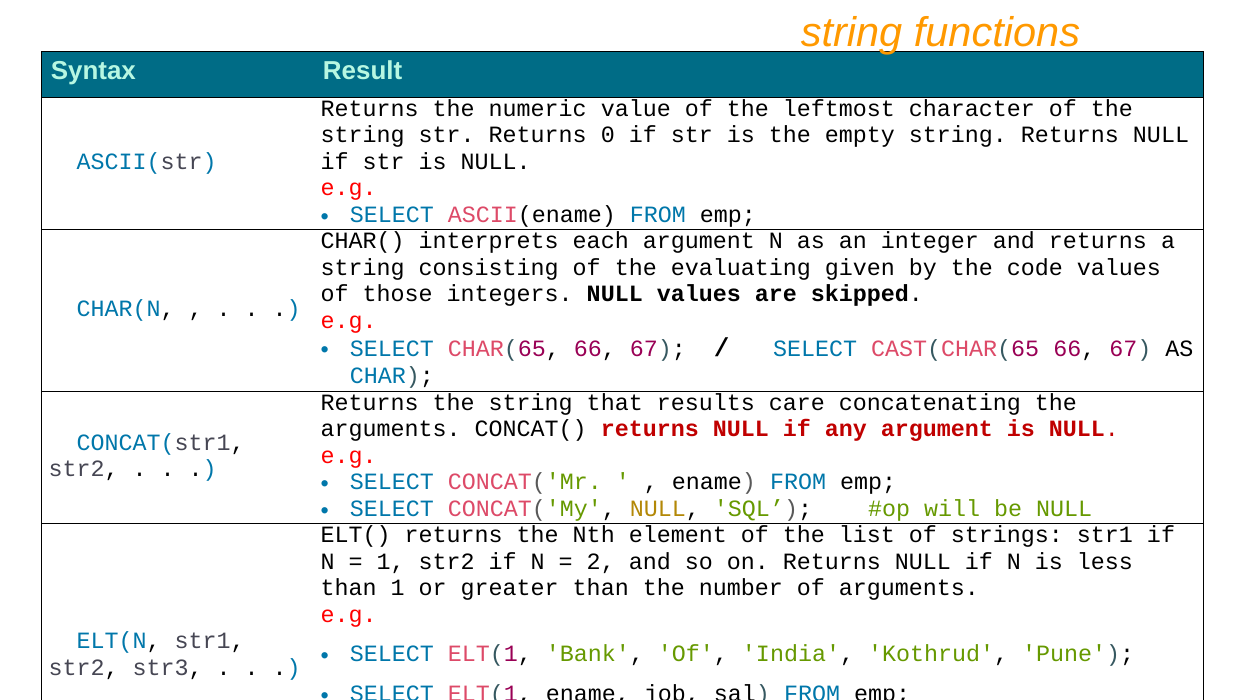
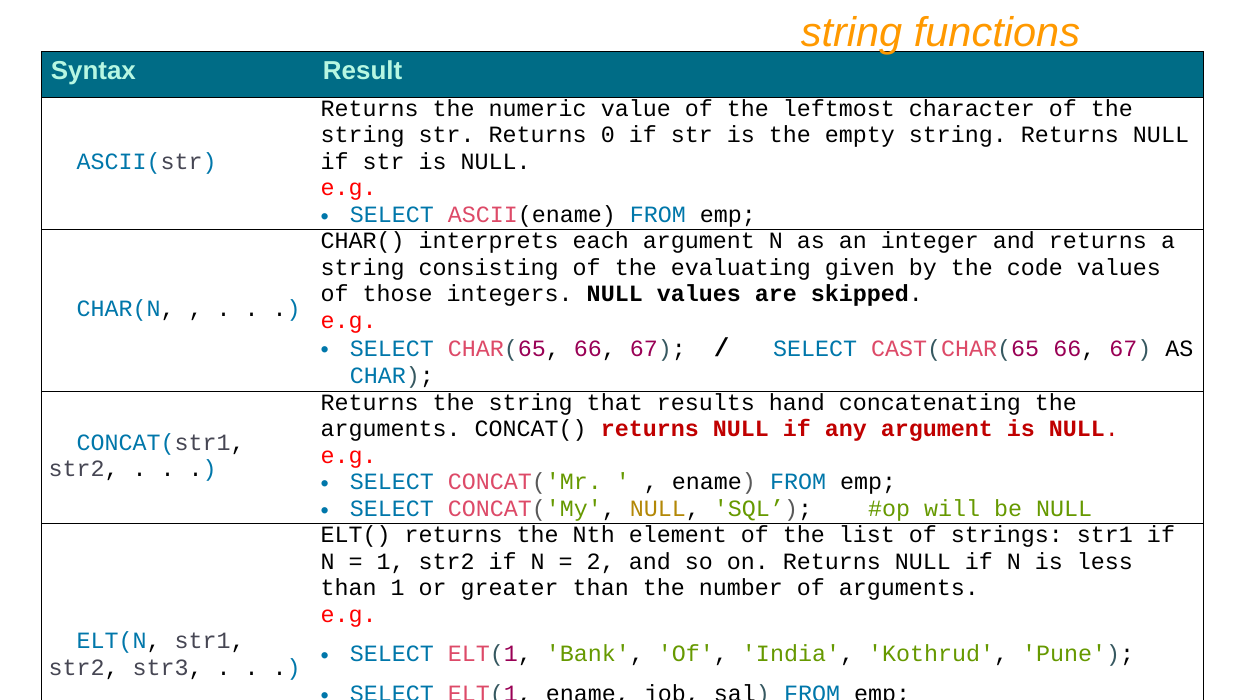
care: care -> hand (797, 403)
